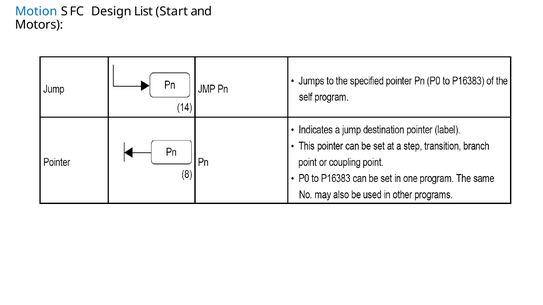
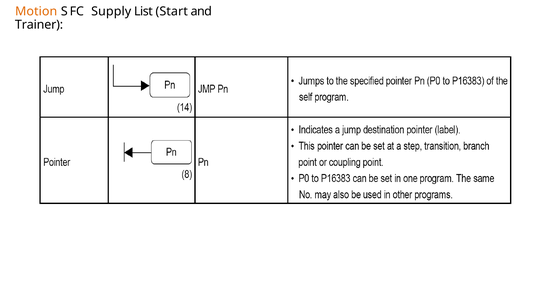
Motion colour: blue -> orange (36, 11)
Design: Design -> Supply (111, 11)
Motors: Motors -> Trainer (39, 25)
